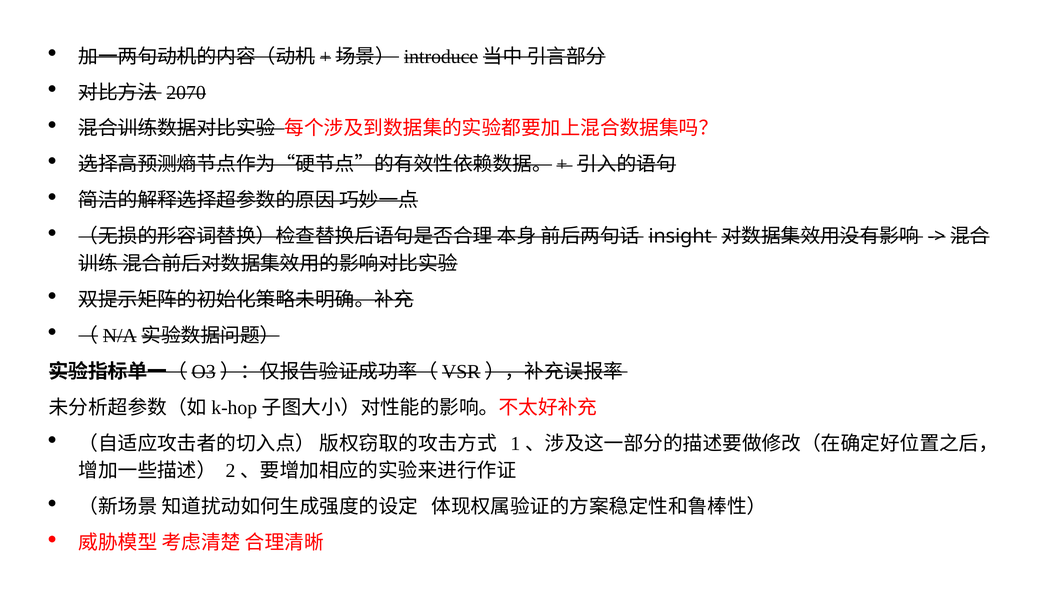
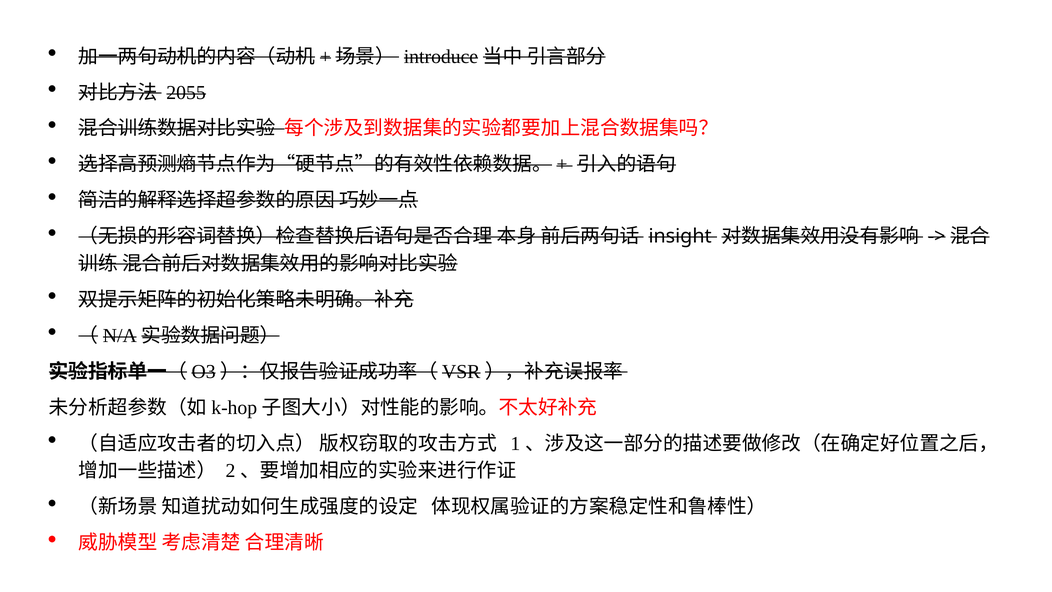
2070: 2070 -> 2055 (186, 92)
